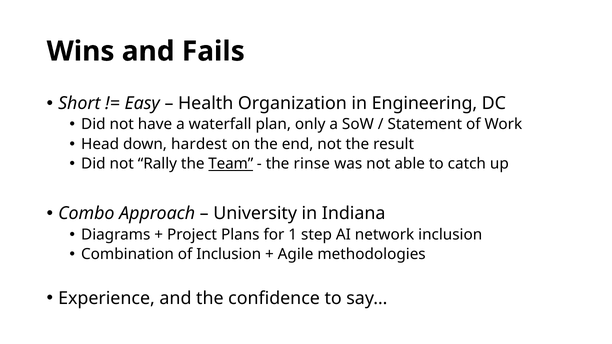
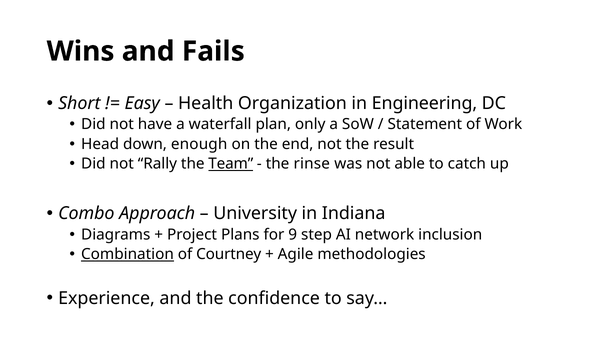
hardest: hardest -> enough (199, 144)
1: 1 -> 9 (293, 235)
Combination underline: none -> present (127, 255)
of Inclusion: Inclusion -> Courtney (229, 255)
